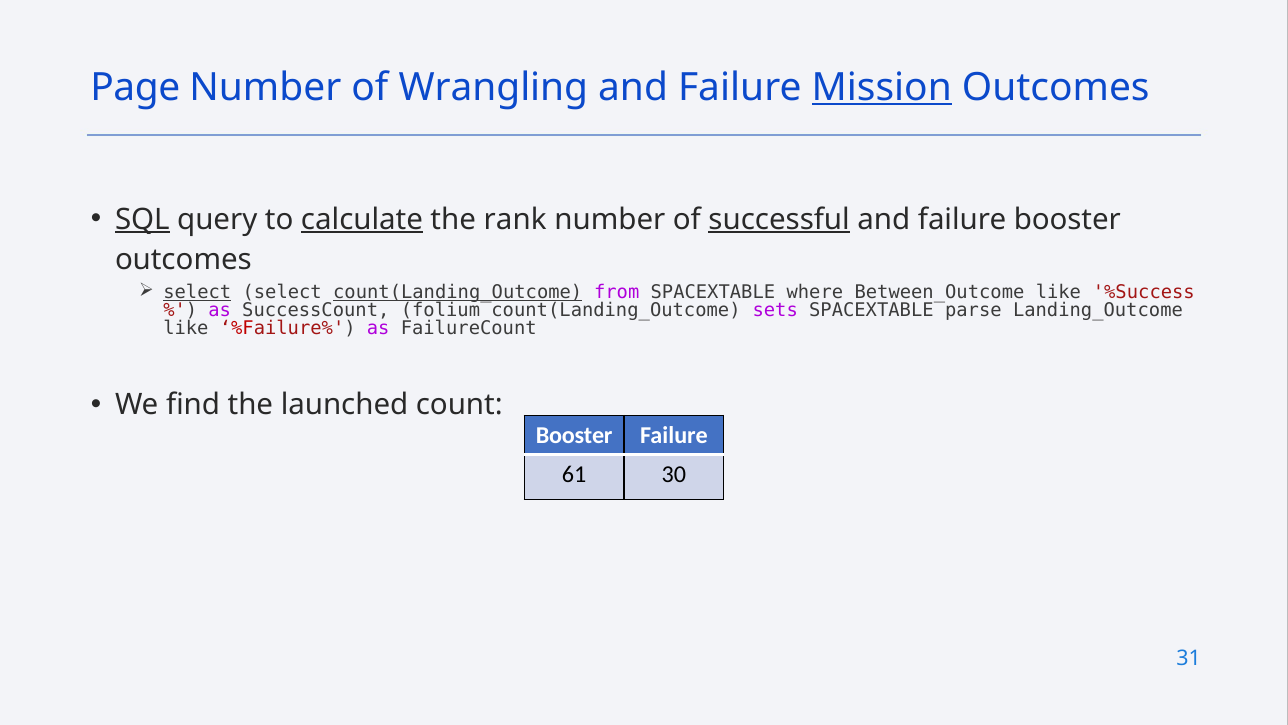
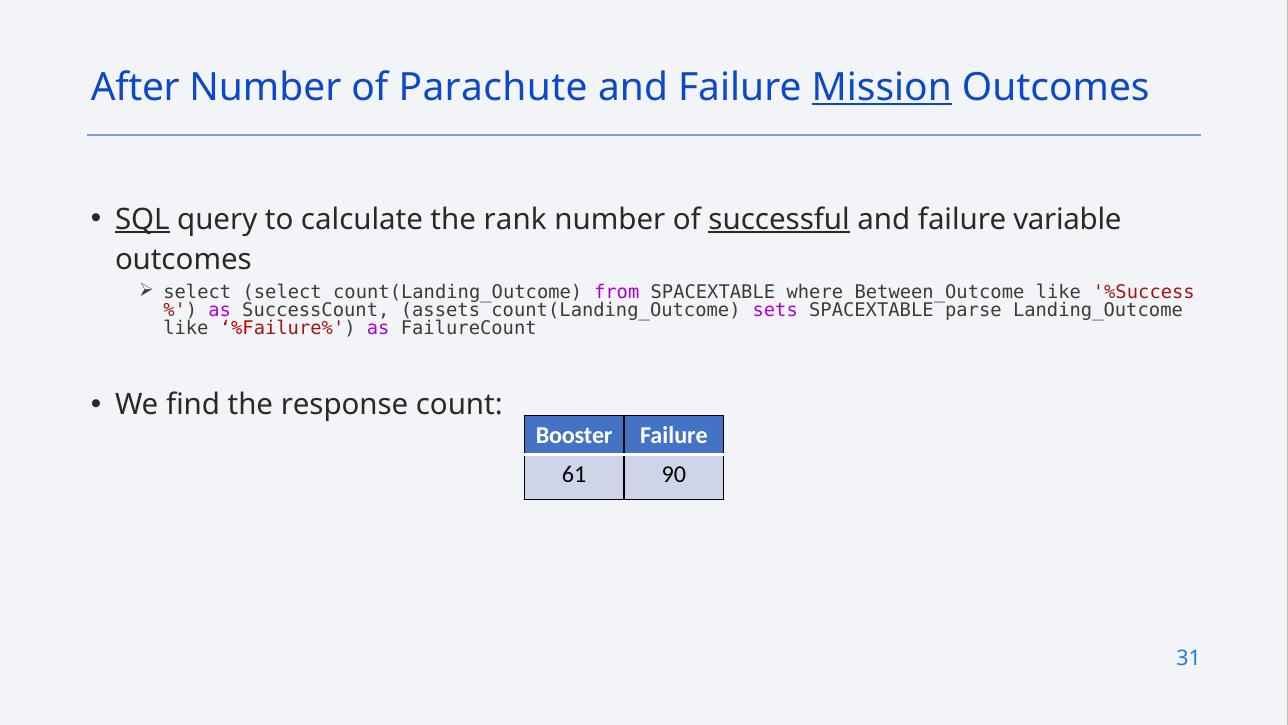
Page: Page -> After (135, 87)
Wrangling: Wrangling -> Parachute (493, 87)
calculate underline: present -> none (362, 219)
failure booster: booster -> variable (1067, 219)
select underline: present -> none (197, 292)
count(Landing_Outcome underline: present -> none (458, 292)
folium: folium -> assets (440, 310)
launched: launched -> response (345, 404)
30: 30 -> 90 (674, 474)
